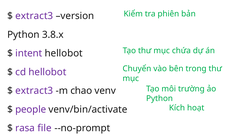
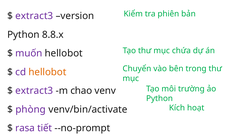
3.8.x: 3.8.x -> 8.8.x (53, 35)
intent: intent -> muốn (29, 53)
hellobot colour: purple -> orange (47, 72)
people: people -> phòng (31, 110)
file: file -> tiết (45, 128)
